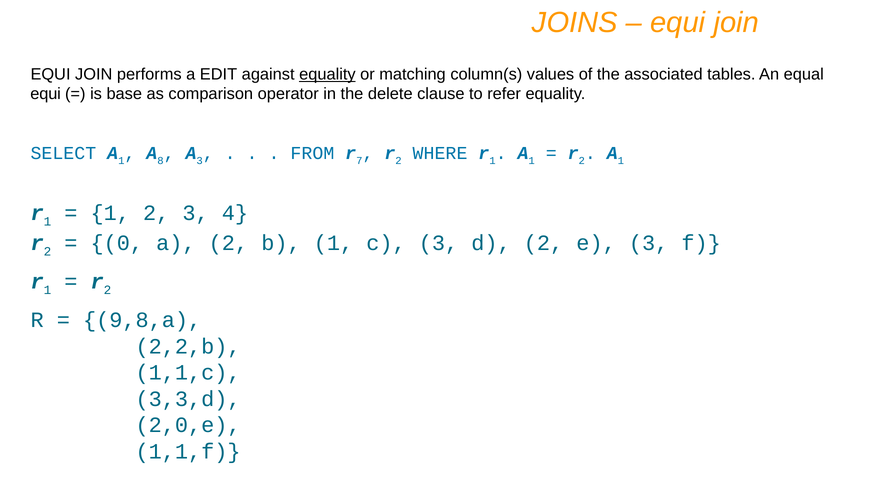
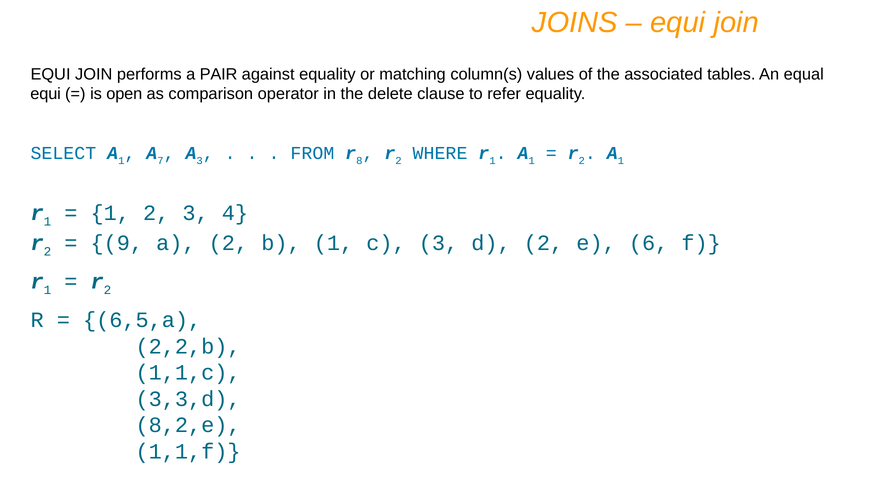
EDIT: EDIT -> PAIR (219, 74)
equality underline: present -> none (327, 74)
base: base -> open (124, 94)
8: 8 -> 7 (160, 161)
7: 7 -> 8 (359, 161)
0: 0 -> 9 (117, 243)
e 3: 3 -> 6 (649, 243)
9,8,a: 9,8,a -> 6,5,a (142, 320)
2,0,e: 2,0,e -> 8,2,e (188, 425)
